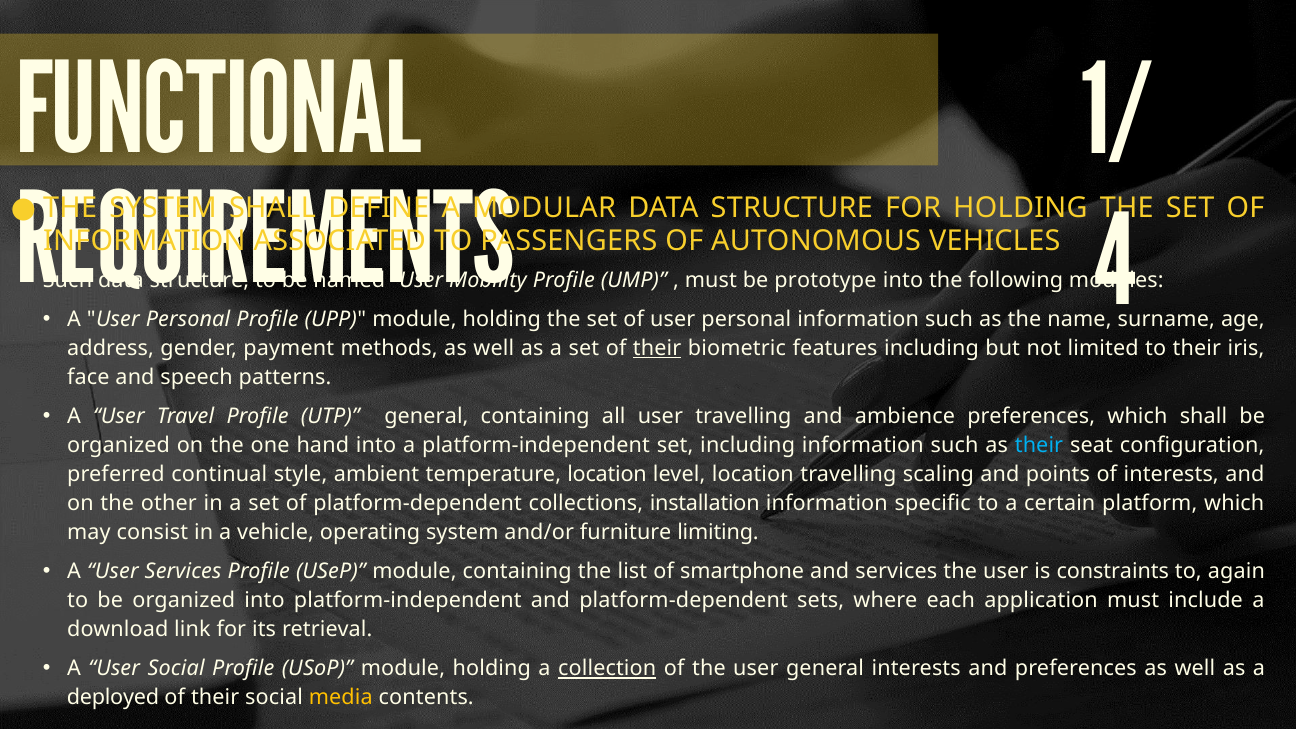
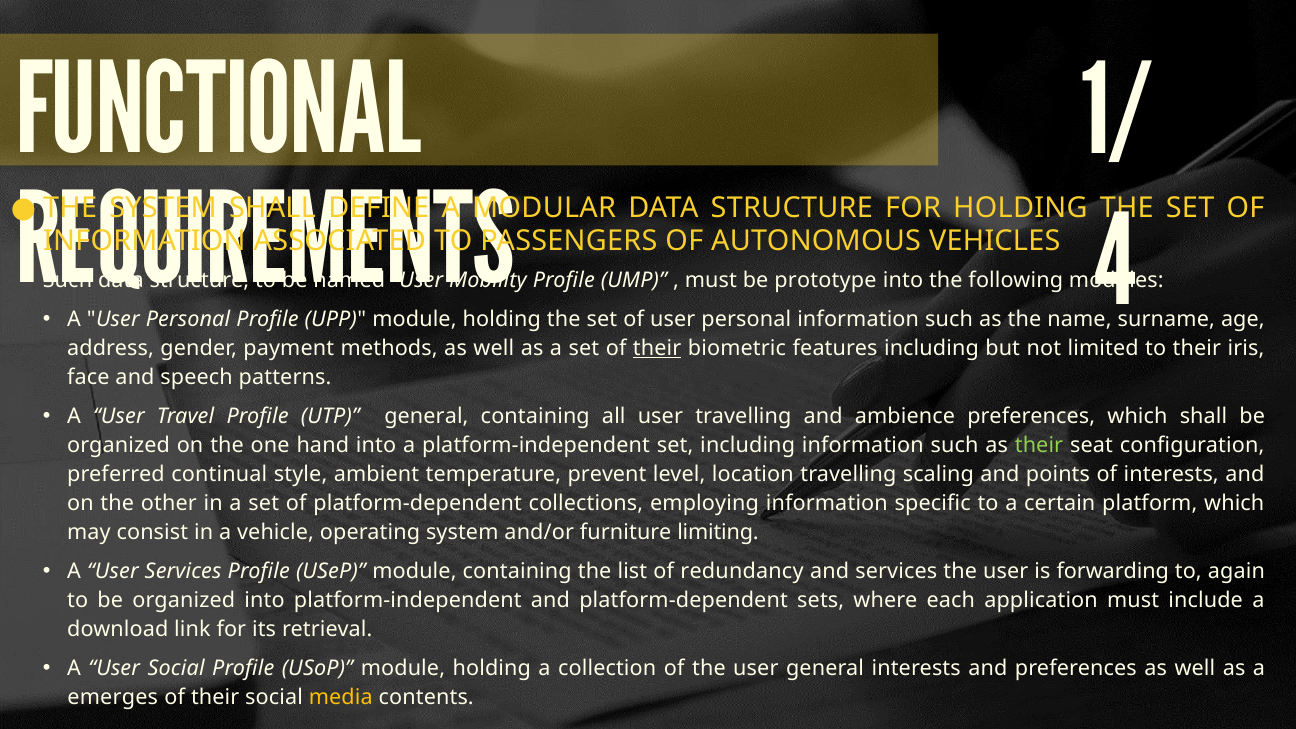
their colour: light blue -> light green (1039, 446)
temperature location: location -> prevent (607, 474)
installation: installation -> employing (705, 503)
smartphone: smartphone -> redundancy (742, 572)
constraints: constraints -> forwarding (1113, 572)
collection underline: present -> none (607, 669)
deployed: deployed -> emerges (113, 698)
